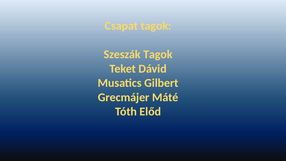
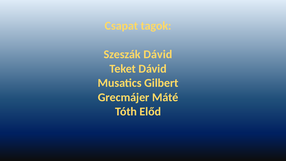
Szeszák Tagok: Tagok -> Dávid (158, 54)
